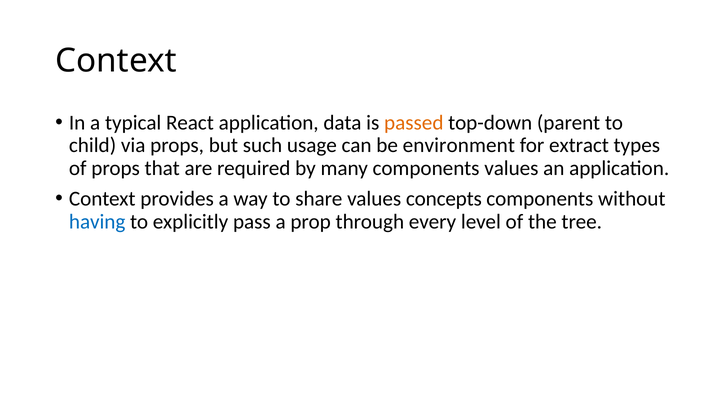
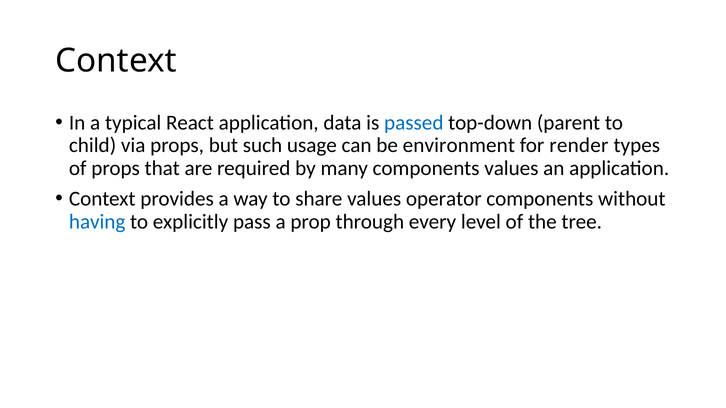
passed colour: orange -> blue (414, 123)
extract: extract -> render (579, 146)
concepts: concepts -> operator (444, 199)
